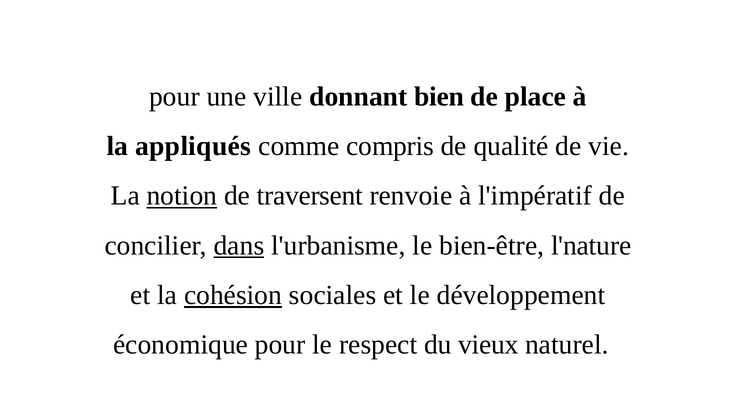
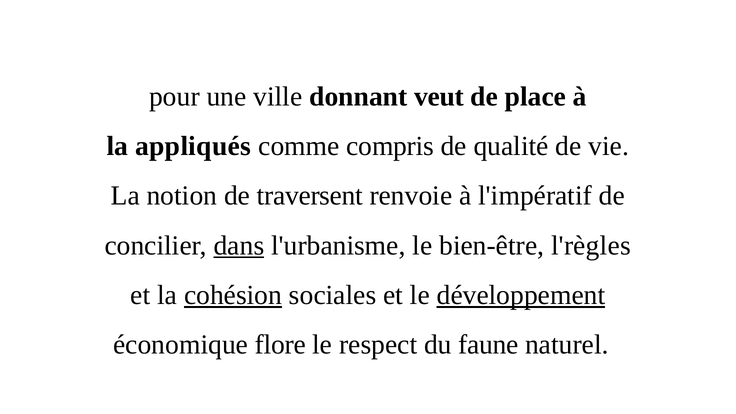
bien: bien -> veut (439, 96)
notion underline: present -> none (182, 196)
l'nature: l'nature -> l'règles (591, 246)
développement underline: none -> present (521, 295)
économique pour: pour -> flore (280, 345)
vieux: vieux -> faune (489, 345)
